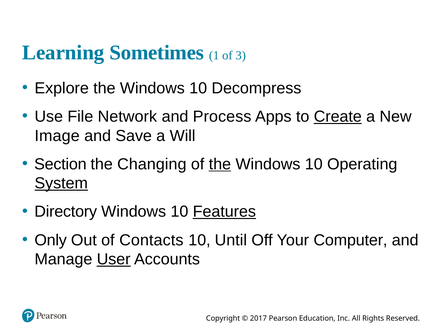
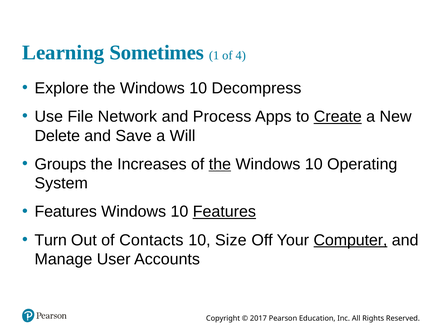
3: 3 -> 4 (241, 55)
Image: Image -> Delete (57, 136)
Section: Section -> Groups (60, 164)
Changing: Changing -> Increases (152, 164)
System underline: present -> none (61, 183)
Directory: Directory -> Features (66, 212)
Only: Only -> Turn (51, 240)
Until: Until -> Size (231, 240)
Computer underline: none -> present (350, 240)
User underline: present -> none (114, 259)
